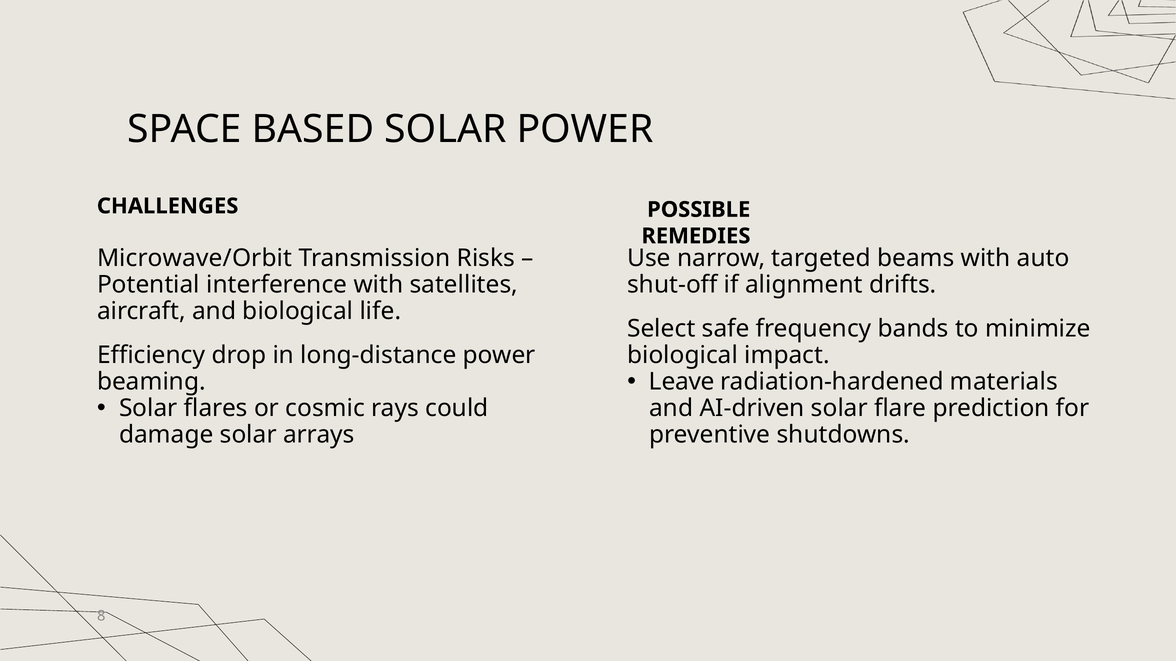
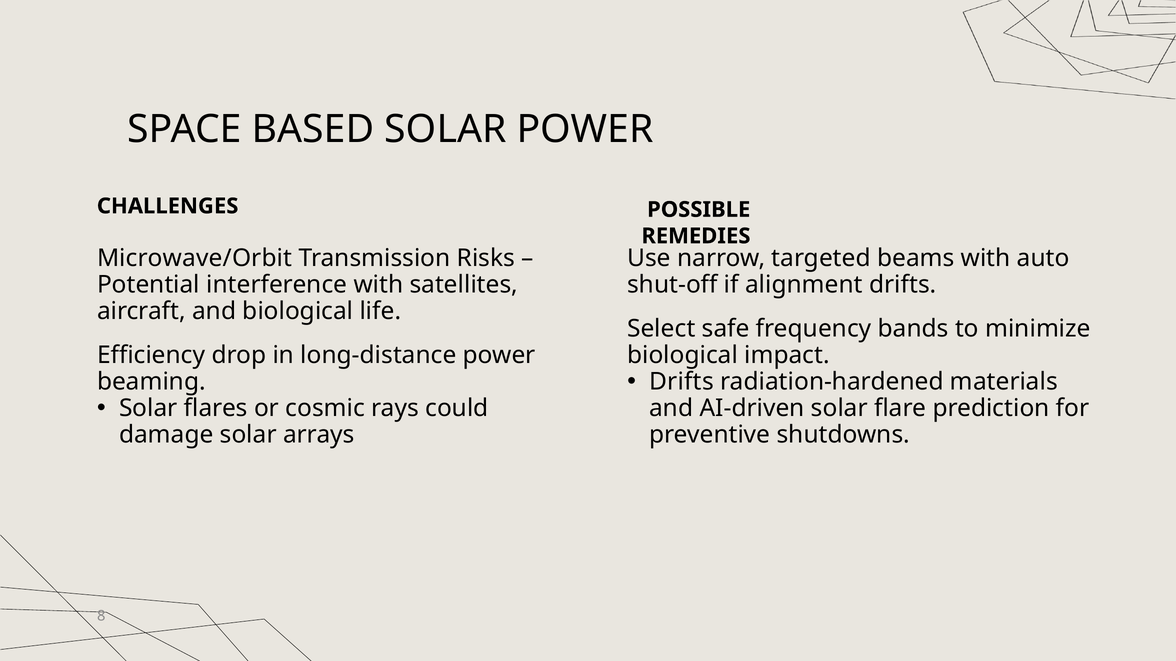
Leave: Leave -> Drifts (682, 382)
